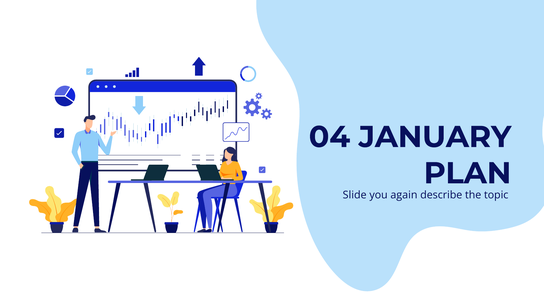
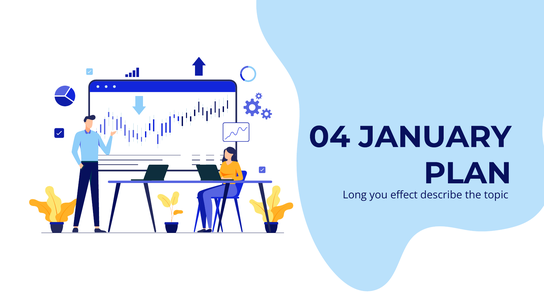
Slide: Slide -> Long (355, 195)
again: again -> effect (404, 195)
